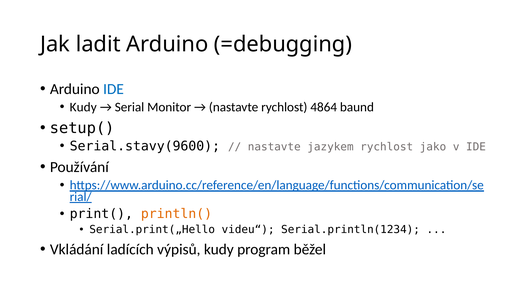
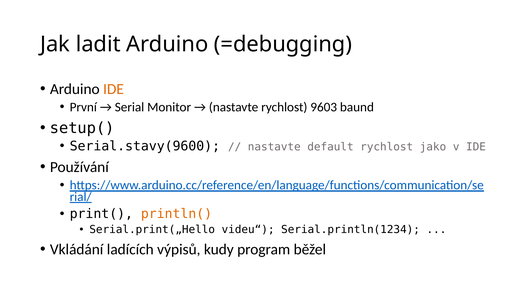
IDE colour: blue -> orange (113, 89)
Kudy: Kudy -> První (83, 107)
4864: 4864 -> 9603 (324, 107)
jazykem: jazykem -> default (330, 147)
